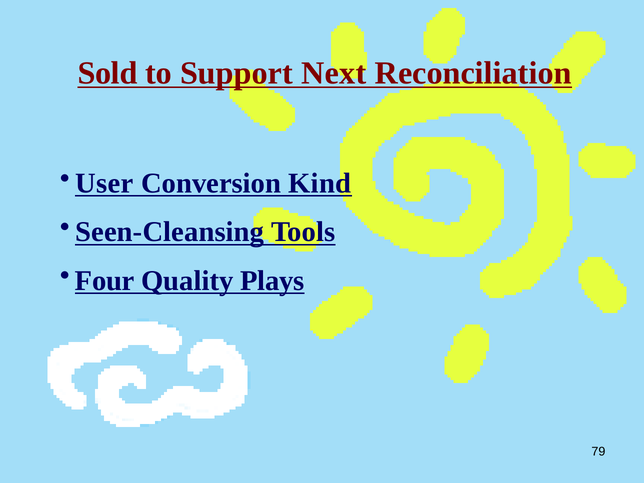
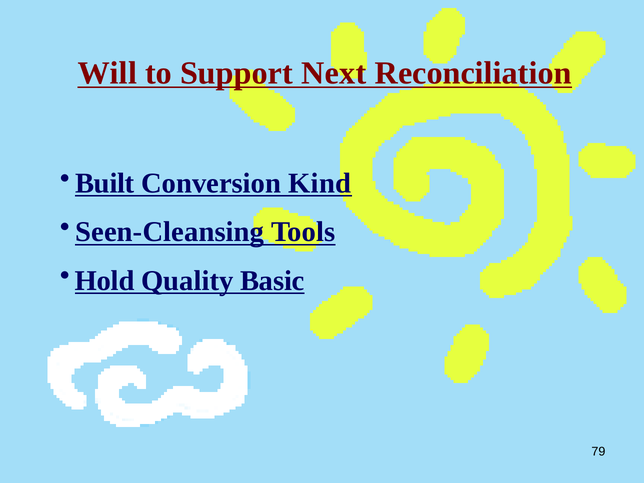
Sold: Sold -> Will (107, 73)
User: User -> Built (105, 183)
Four: Four -> Hold (105, 281)
Plays: Plays -> Basic (272, 281)
